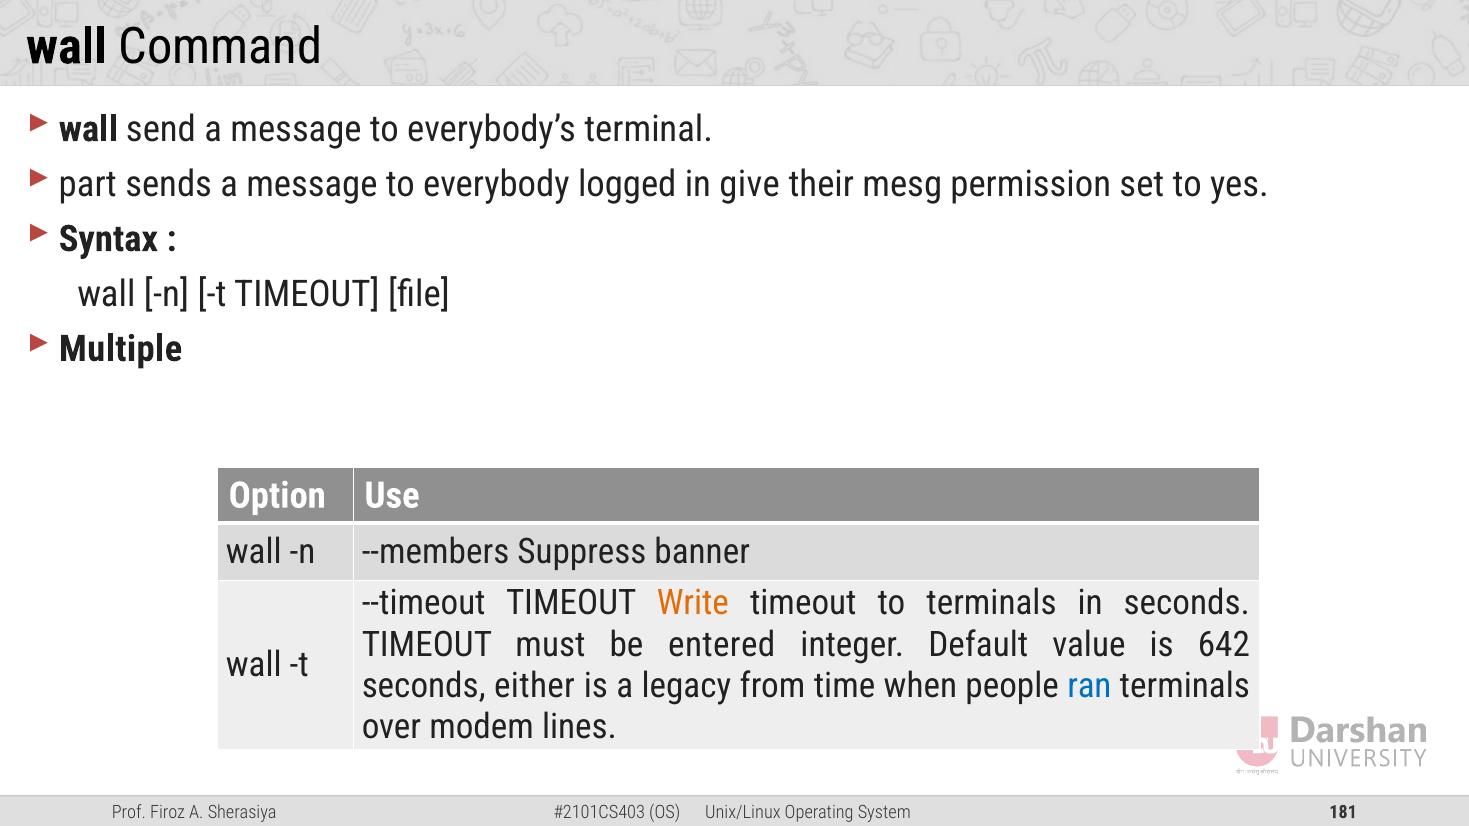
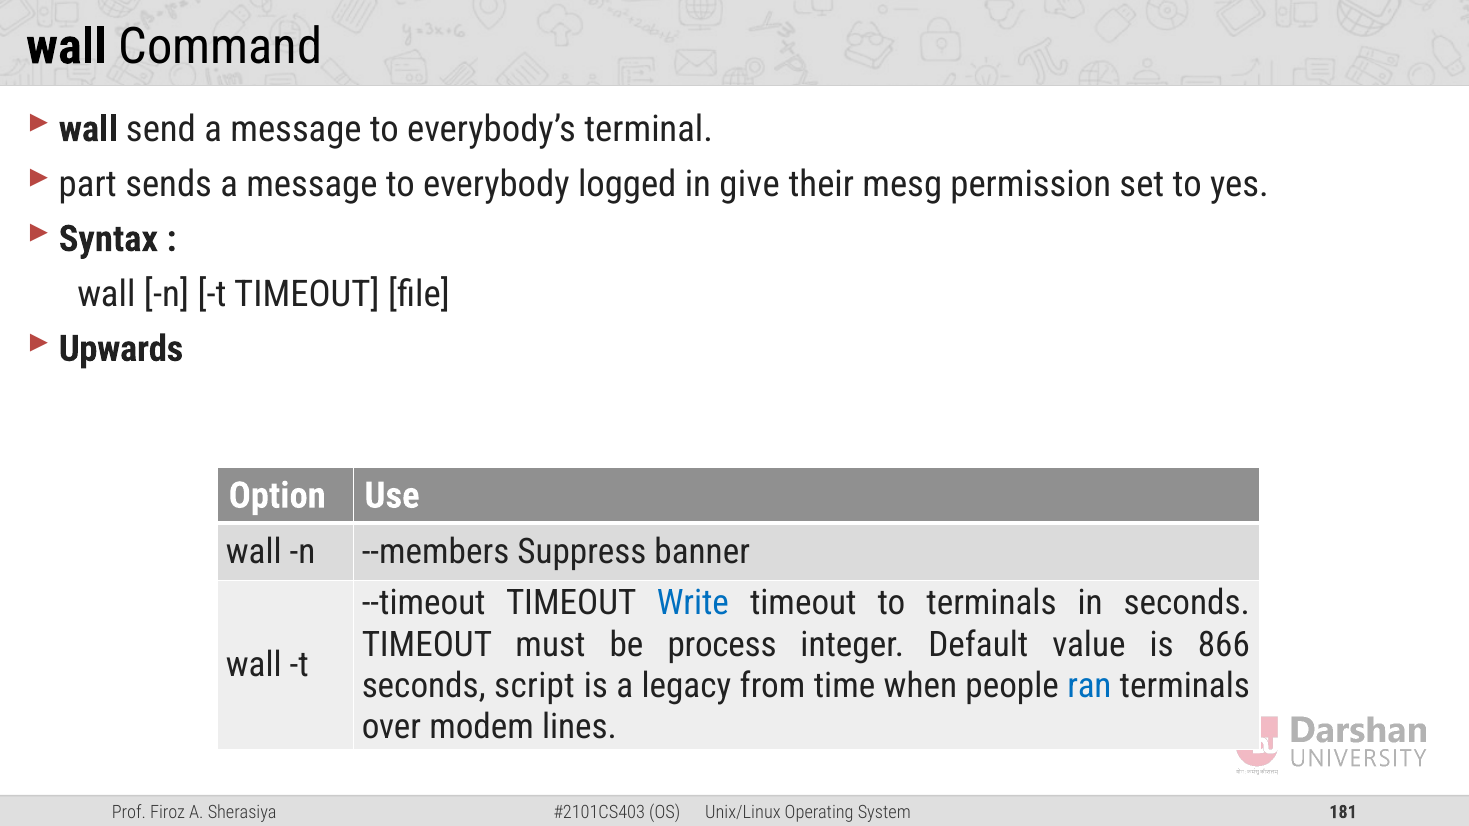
Multiple: Multiple -> Upwards (121, 349)
Write colour: orange -> blue (693, 604)
entered: entered -> process (722, 645)
642: 642 -> 866 (1224, 645)
either: either -> script (534, 686)
